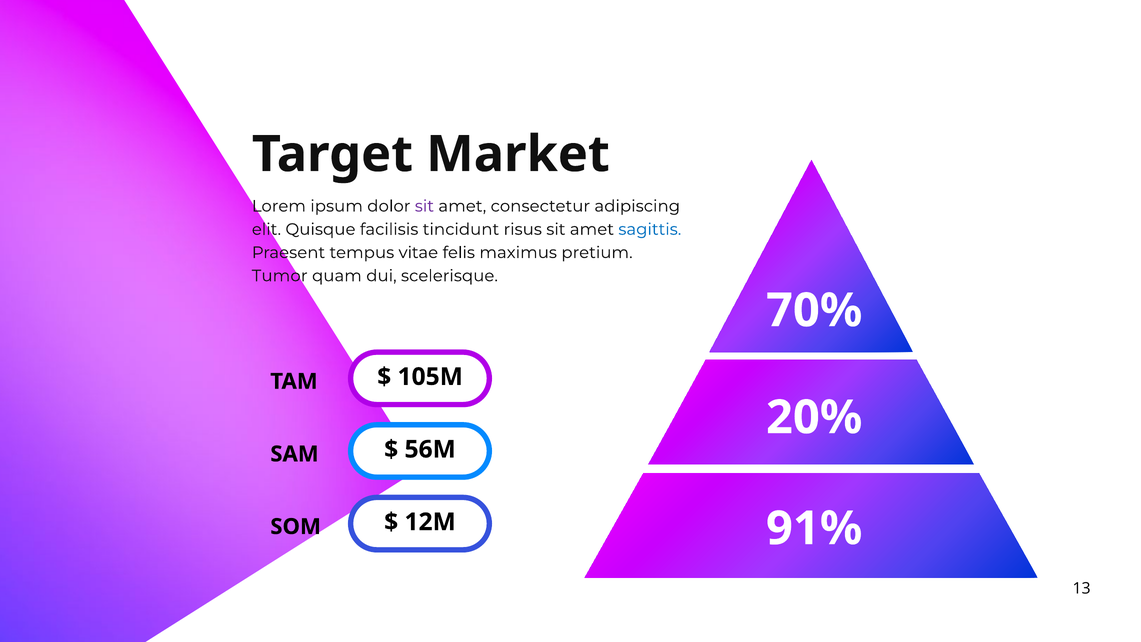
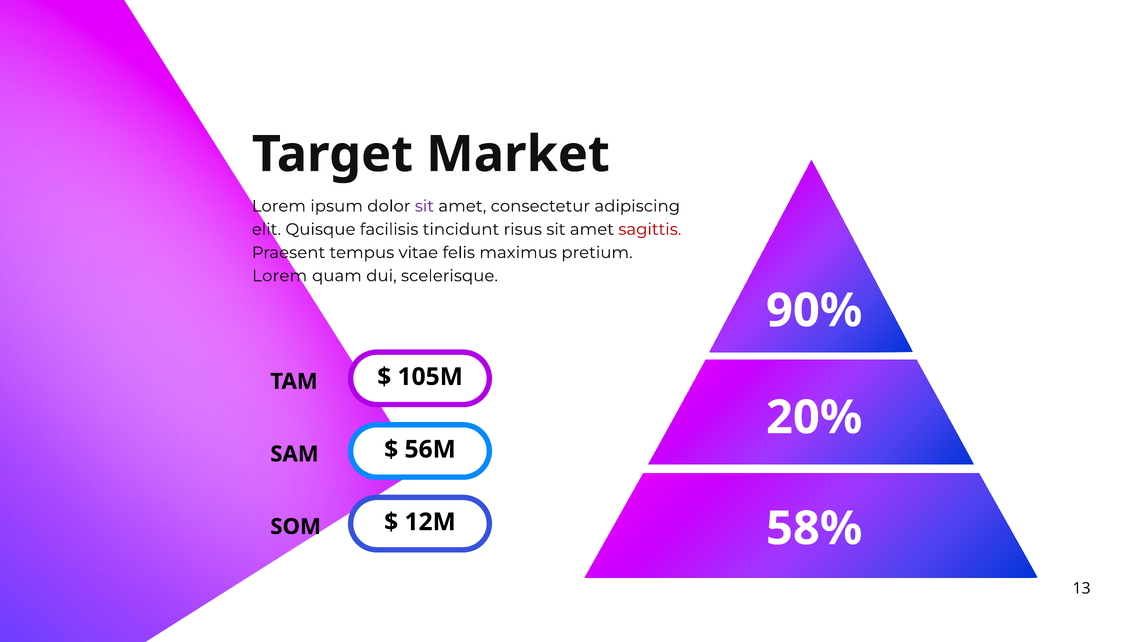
sagittis colour: blue -> red (650, 229)
Tumor: Tumor -> Lorem (280, 276)
70%: 70% -> 90% (814, 311)
91%: 91% -> 58% (814, 528)
